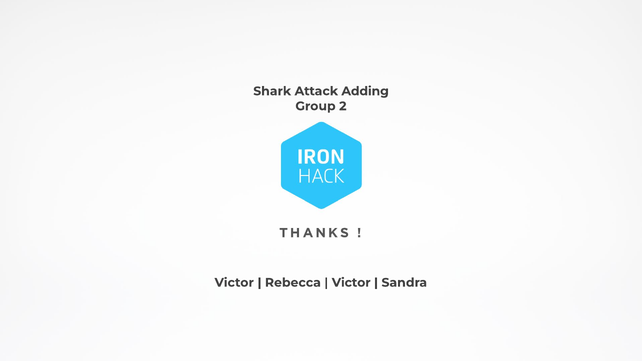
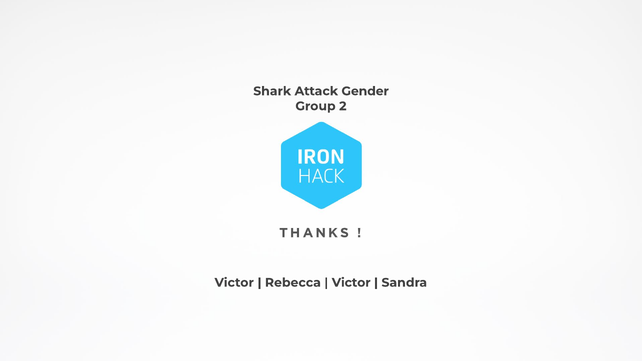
Adding: Adding -> Gender (365, 91)
